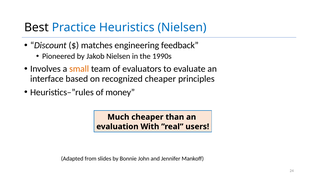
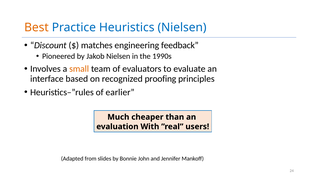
Best colour: black -> orange (36, 27)
recognized cheaper: cheaper -> proofing (160, 79)
money: money -> earlier (120, 92)
